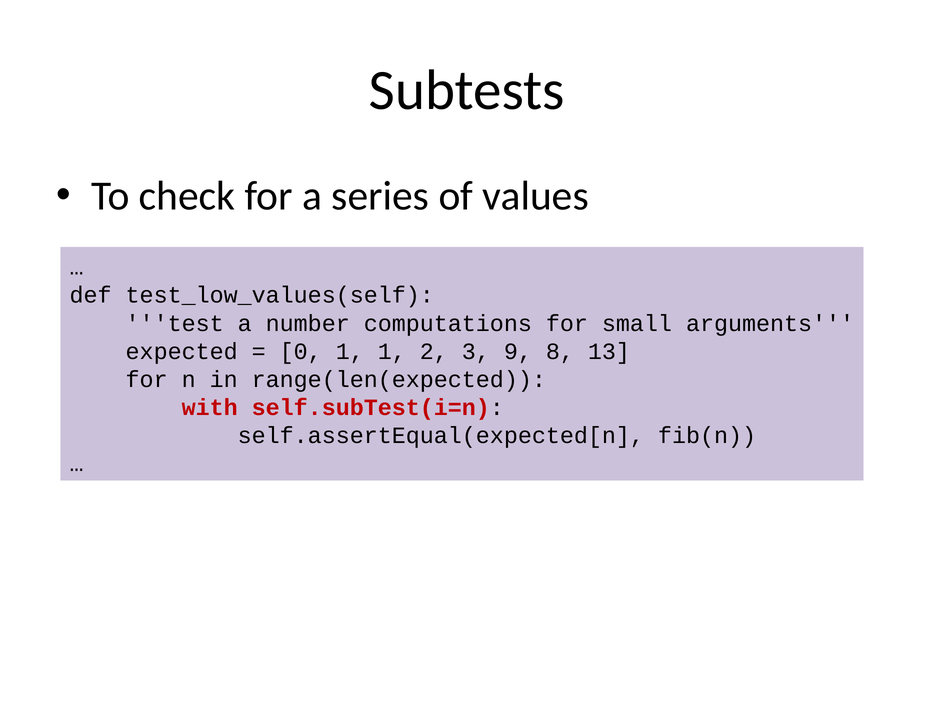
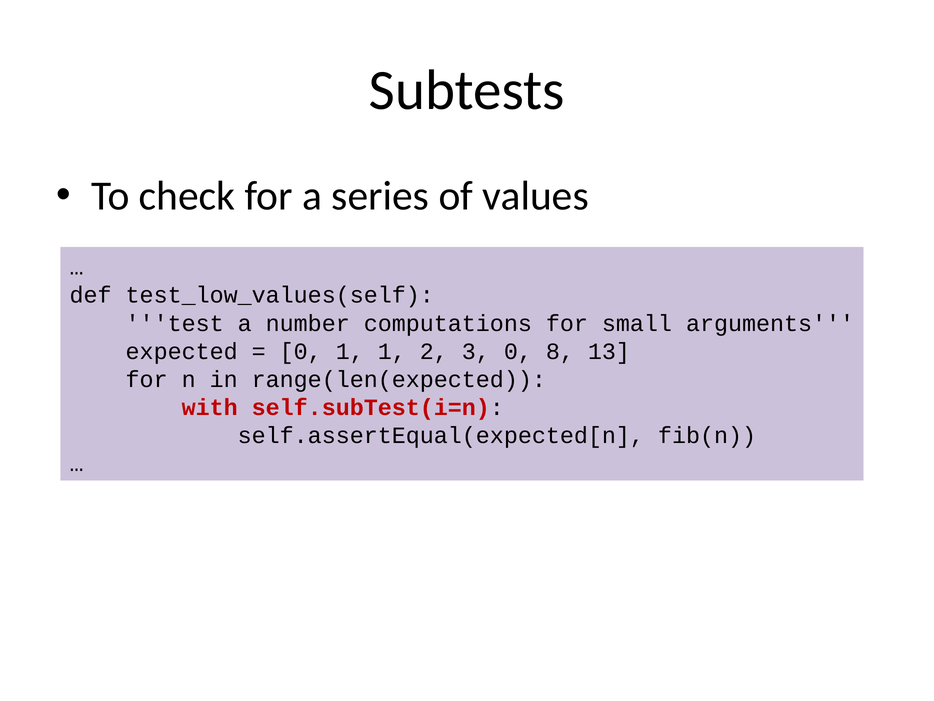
3 9: 9 -> 0 (518, 351)
